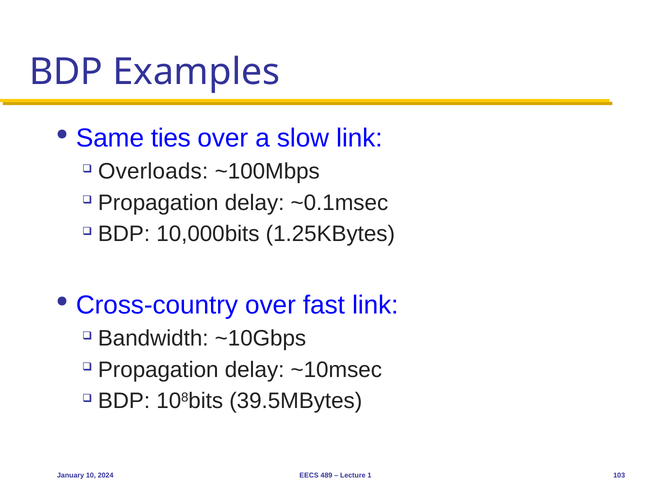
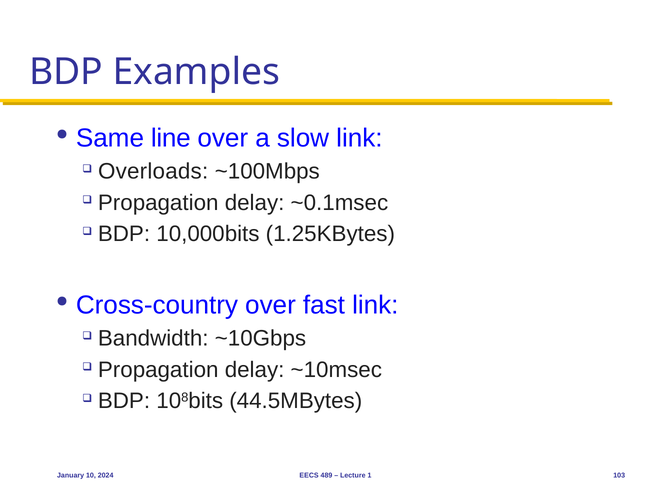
ties: ties -> line (171, 138)
39.5MBytes: 39.5MBytes -> 44.5MBytes (296, 401)
